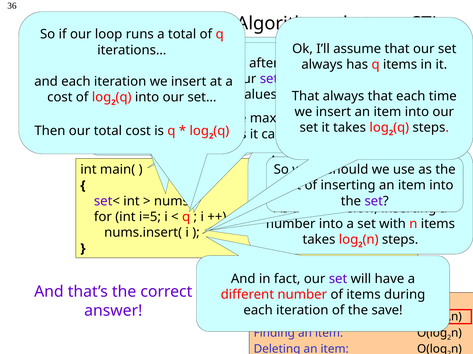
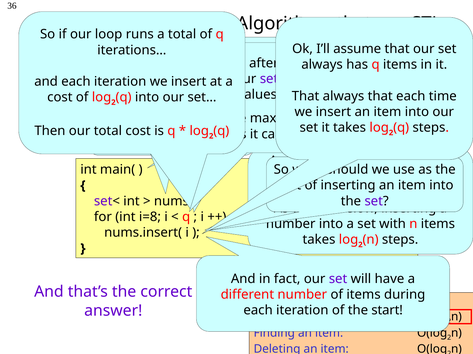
i=5: i=5 -> i=8 (150, 217)
save: save -> start (387, 311)
